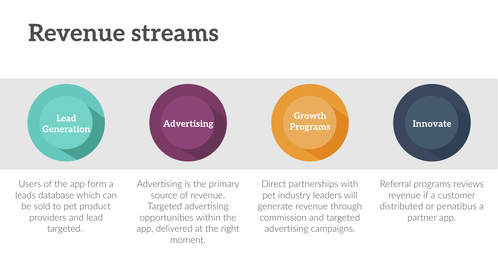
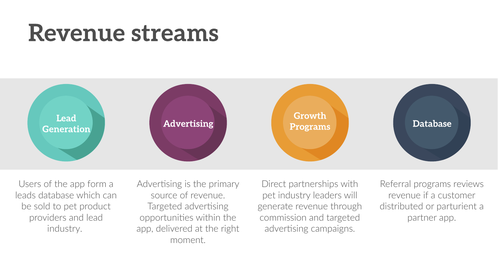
Innovate: Innovate -> Database (432, 124)
penatibus: penatibus -> parturient (457, 207)
targeted: targeted -> industry (65, 229)
